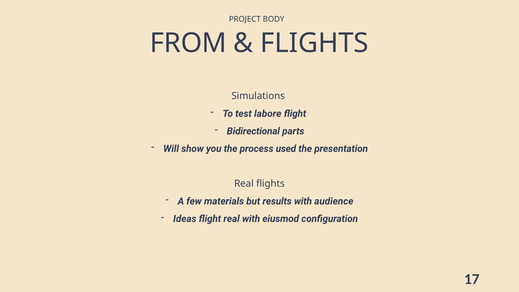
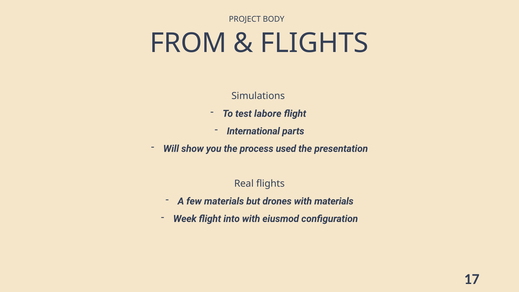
Bidirectional: Bidirectional -> International (253, 131)
results: results -> drones (277, 201)
with audience: audience -> materials (334, 201)
Ideas: Ideas -> Week (185, 219)
flight real: real -> into (232, 219)
